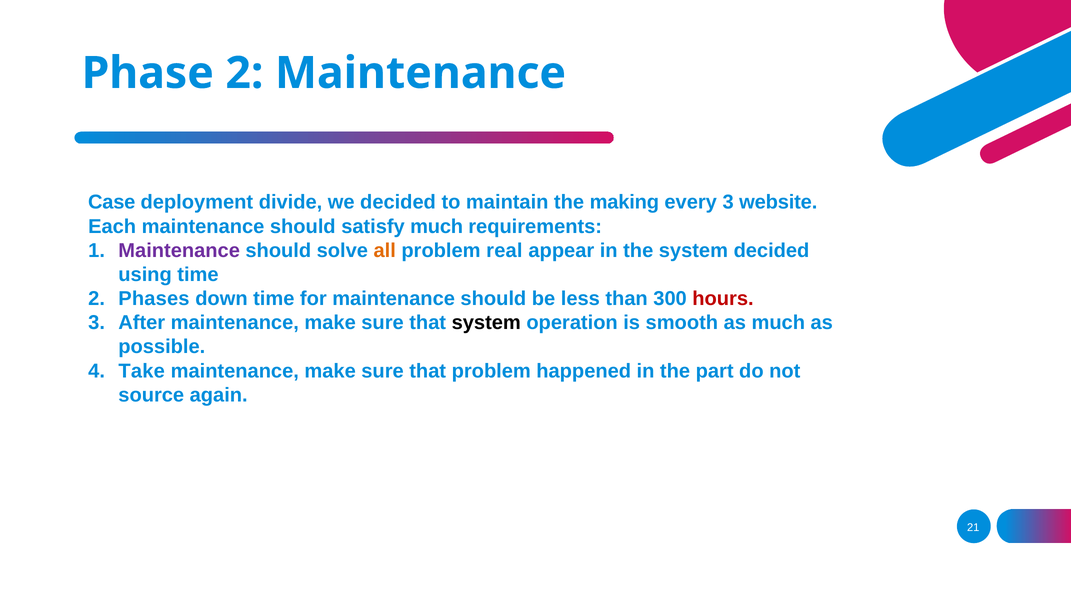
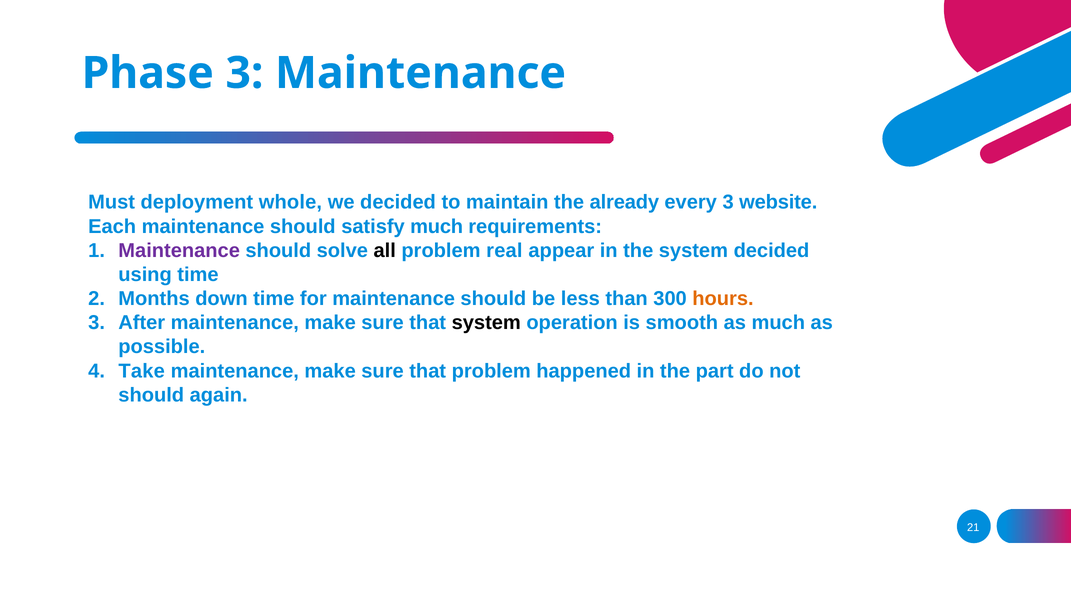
Phase 2: 2 -> 3 (244, 73)
Case: Case -> Must (112, 203)
divide: divide -> whole (290, 203)
making: making -> already (624, 203)
all colour: orange -> black (385, 251)
Phases: Phases -> Months (154, 299)
hours colour: red -> orange (723, 299)
source: source -> should (151, 395)
